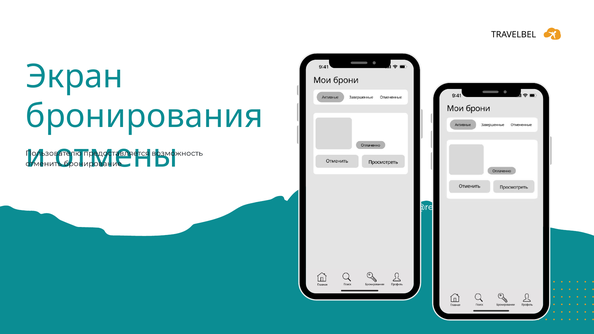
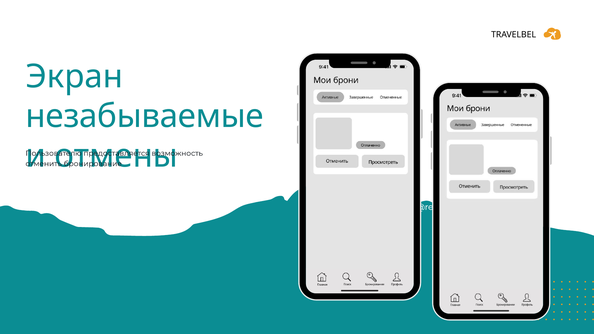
бронирования: бронирования -> незабываемые (145, 116)
